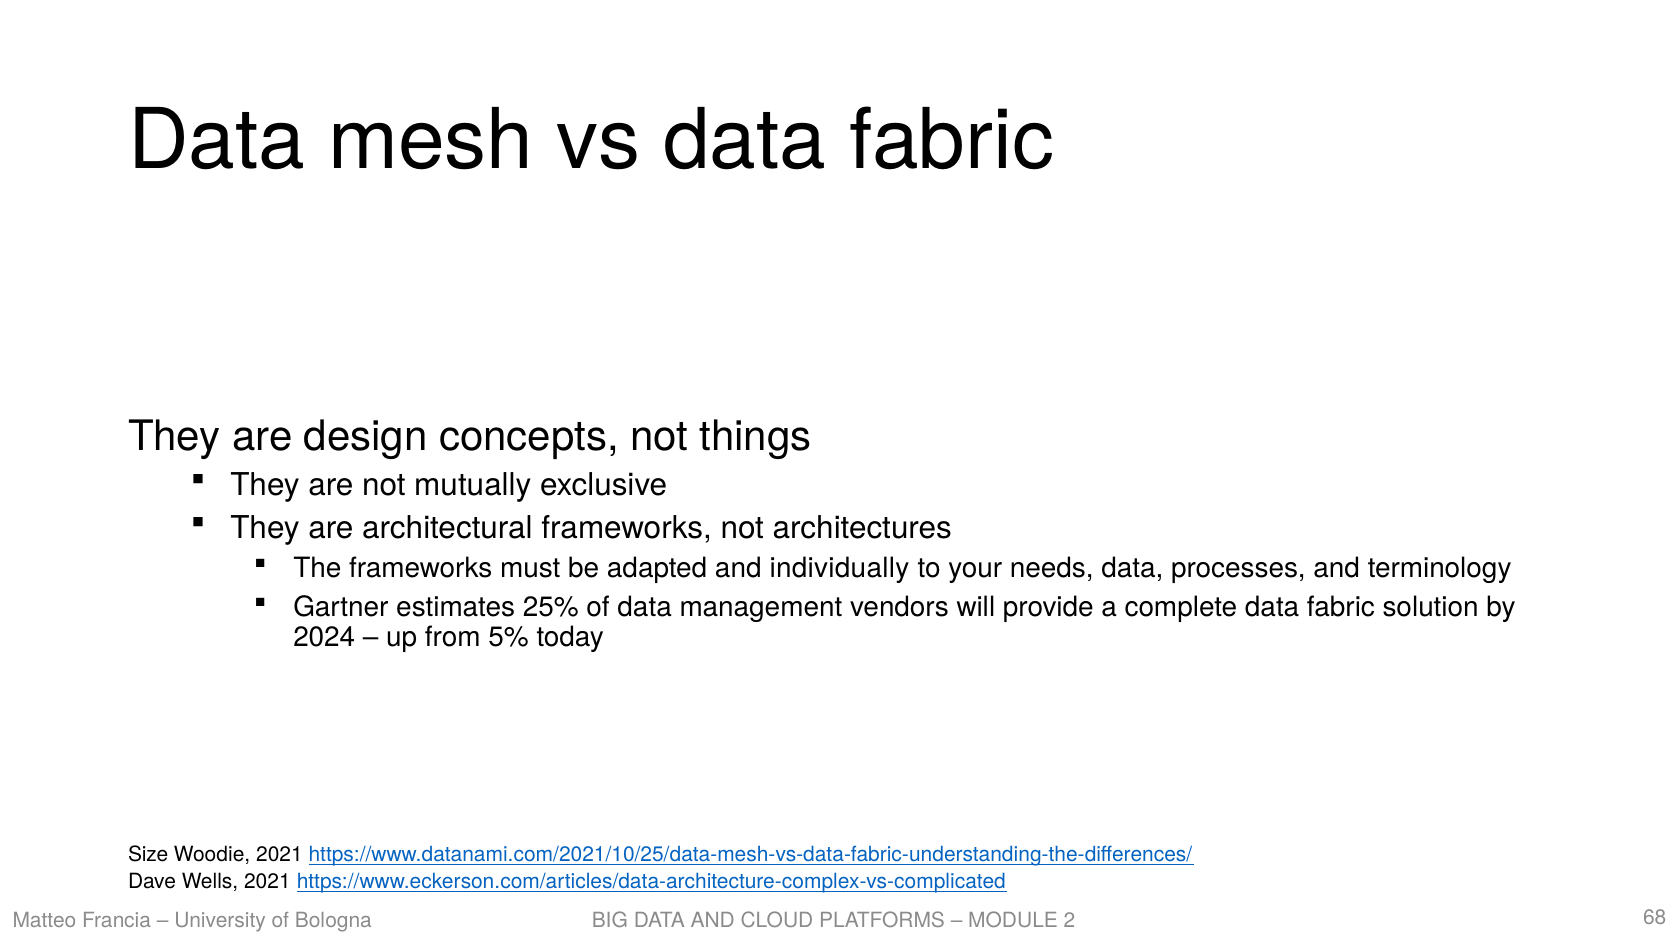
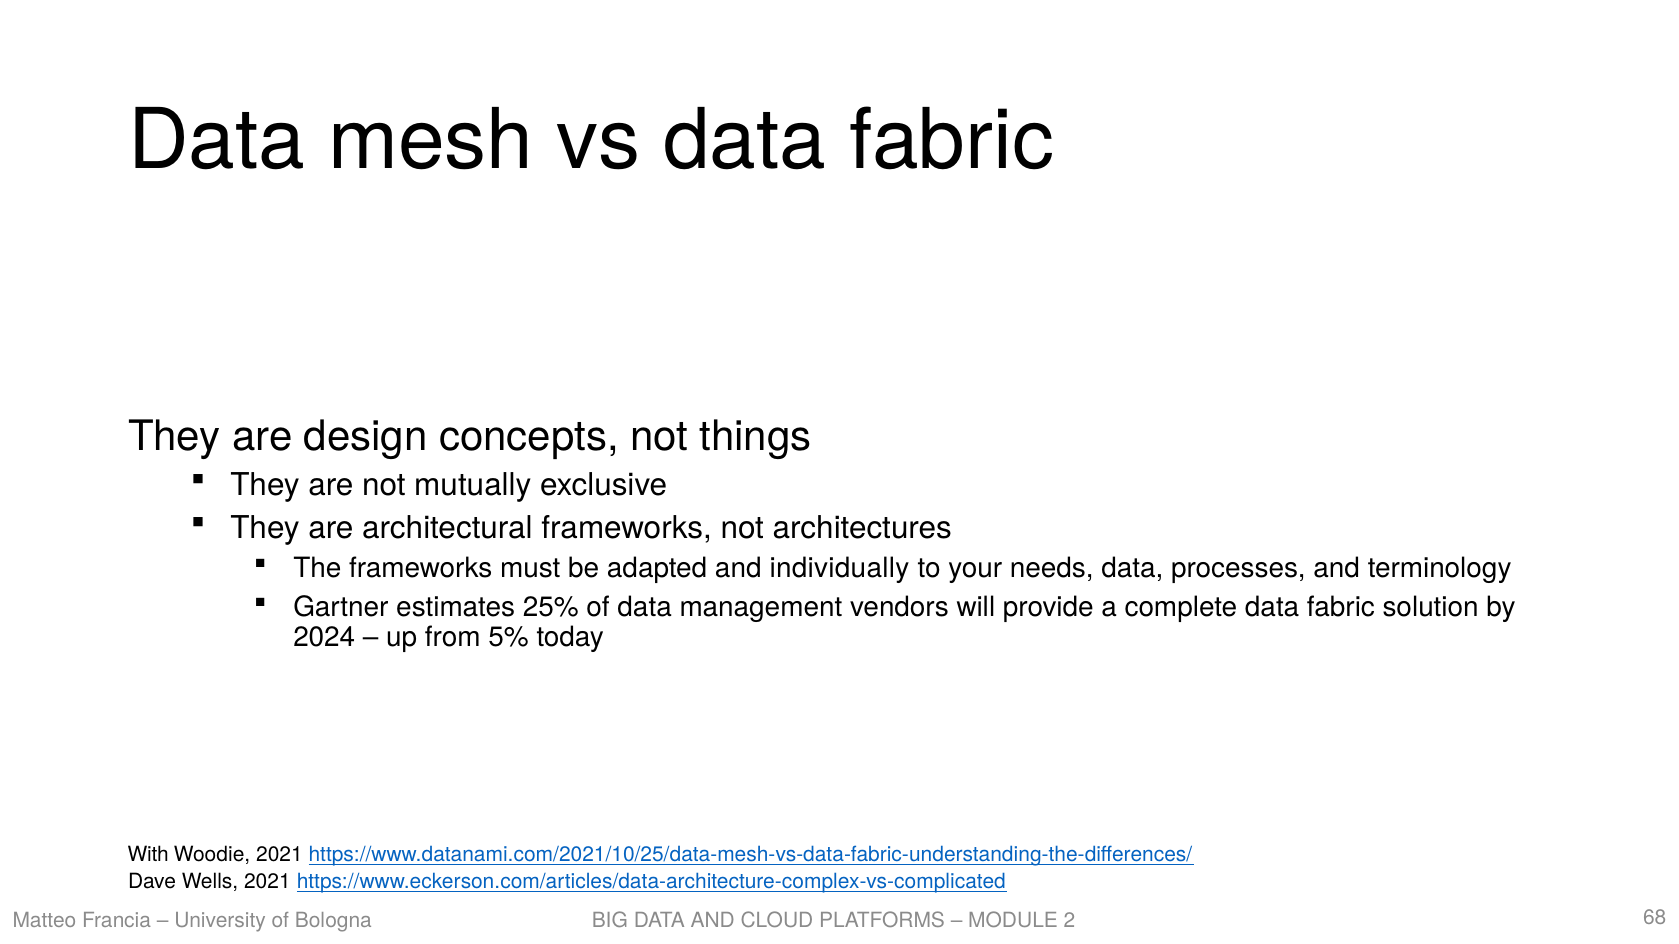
Size: Size -> With (148, 855)
